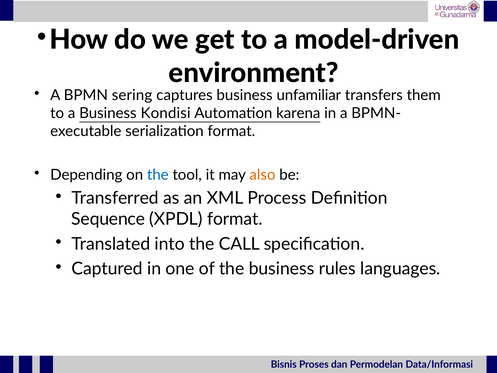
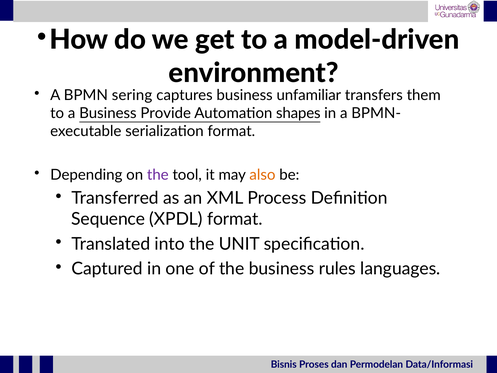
Kondisi: Kondisi -> Provide (166, 113)
karena: karena -> shapes (298, 113)
the colour: blue -> purple (158, 175)
CALL: CALL -> UNIT (239, 244)
